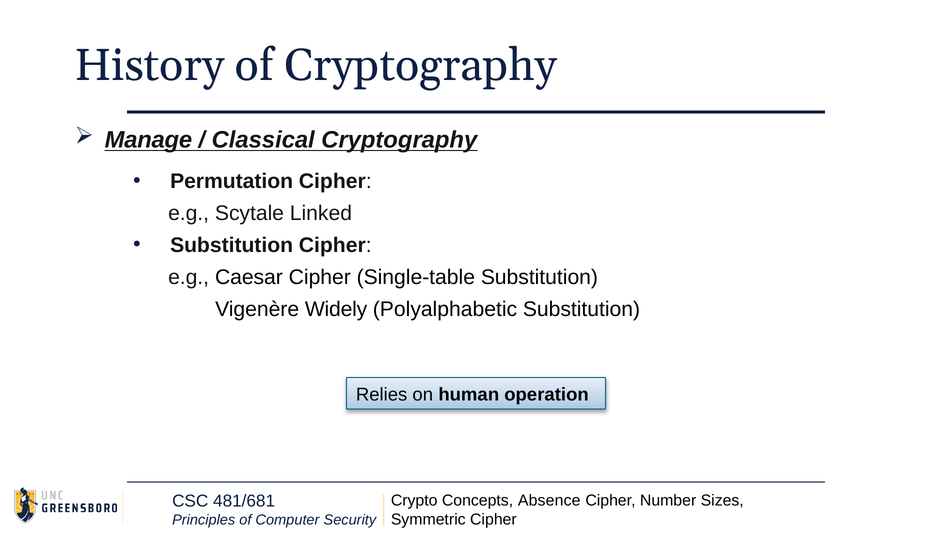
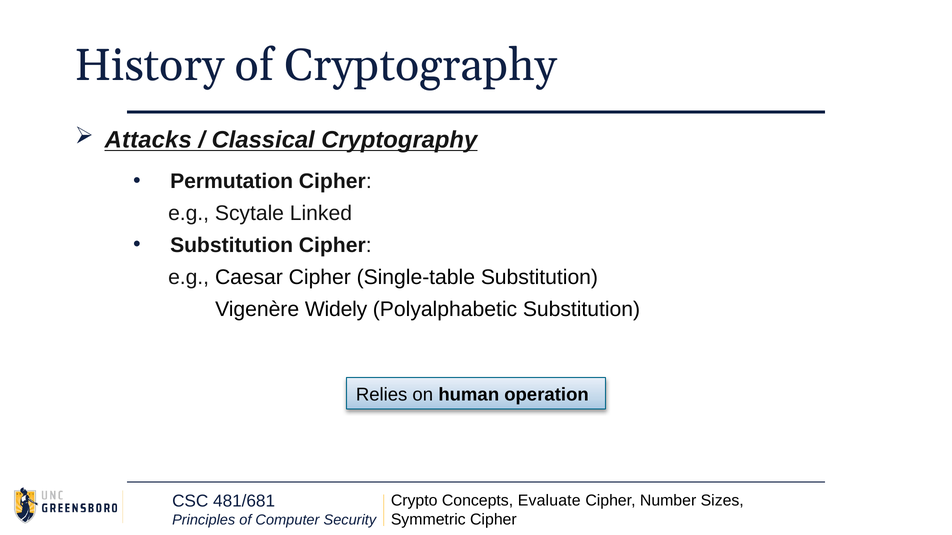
Manage: Manage -> Attacks (148, 140)
Absence: Absence -> Evaluate (549, 501)
